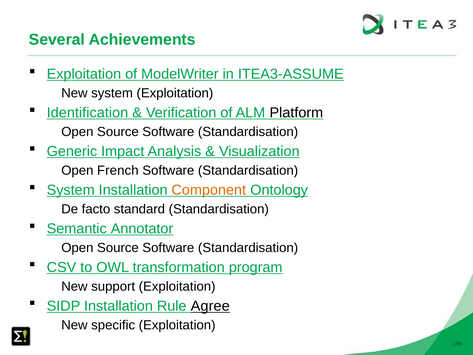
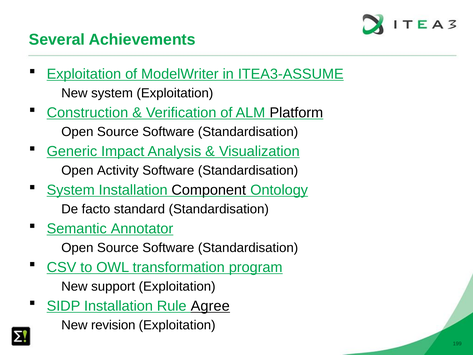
Identification: Identification -> Construction (87, 113)
French: French -> Activity (118, 170)
Component colour: orange -> black (209, 190)
specific: specific -> revision (113, 325)
